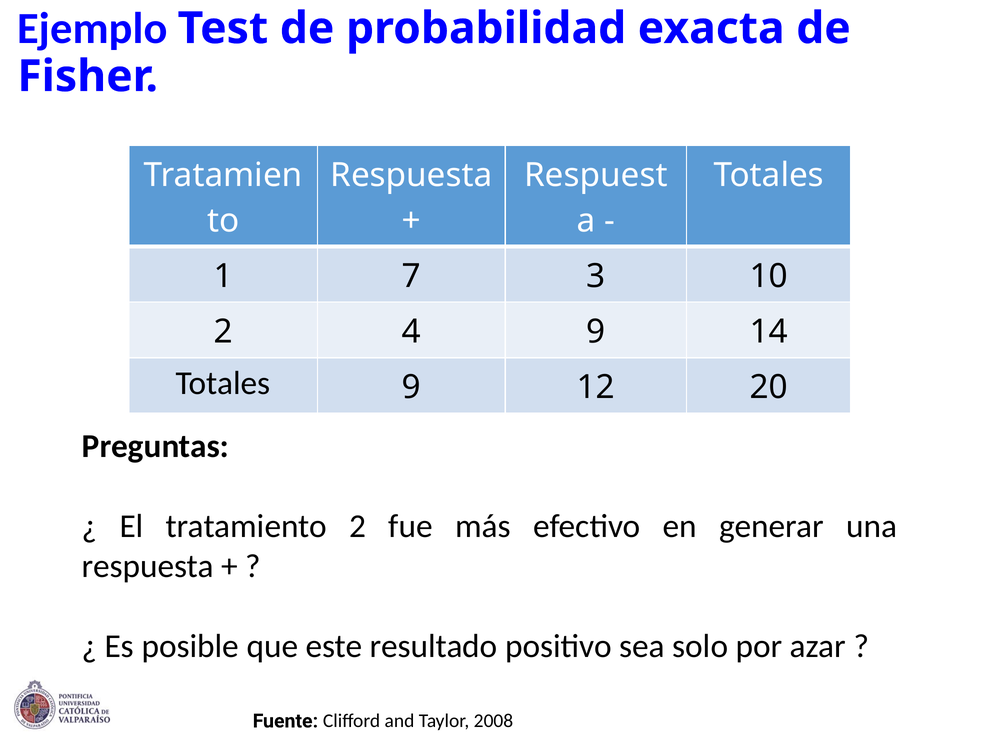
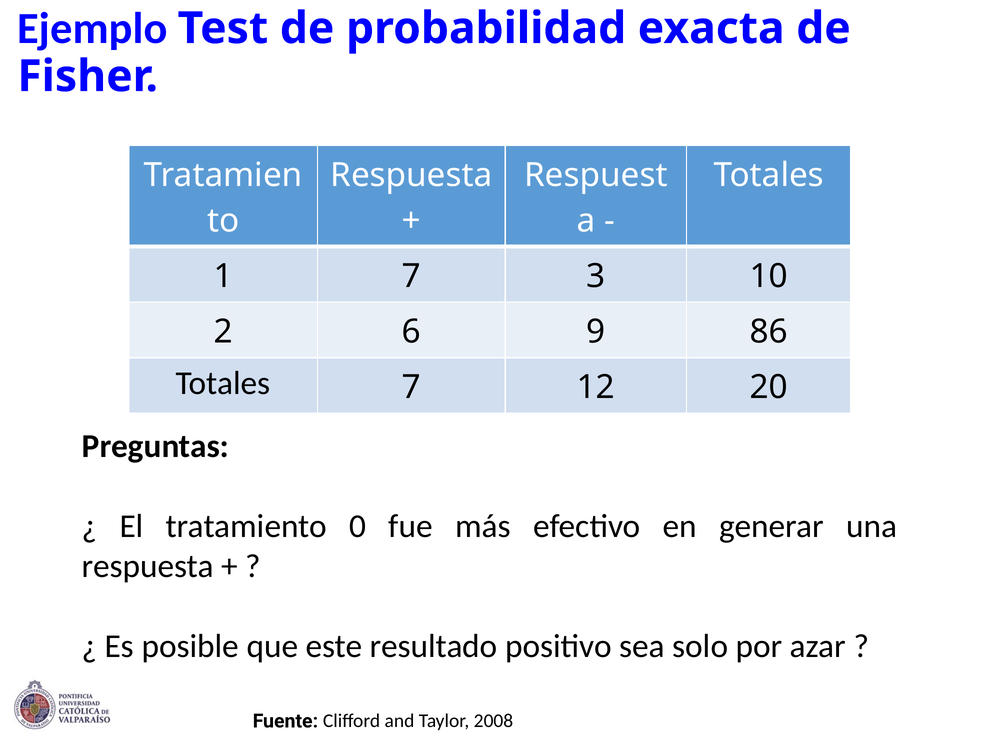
4: 4 -> 6 (411, 332)
14: 14 -> 86 (769, 332)
Totales 9: 9 -> 7 (411, 387)
tratamiento 2: 2 -> 0 (358, 526)
